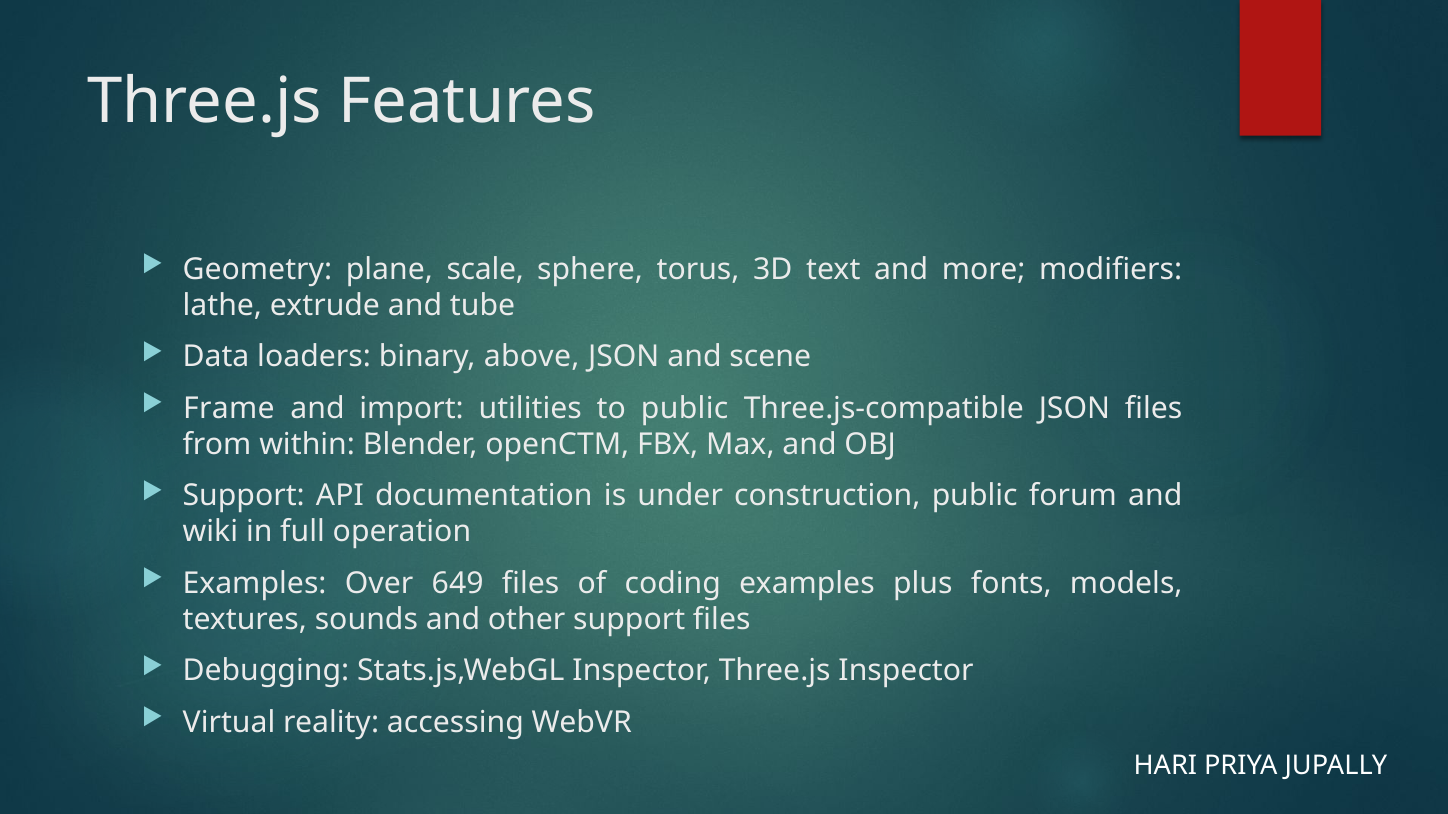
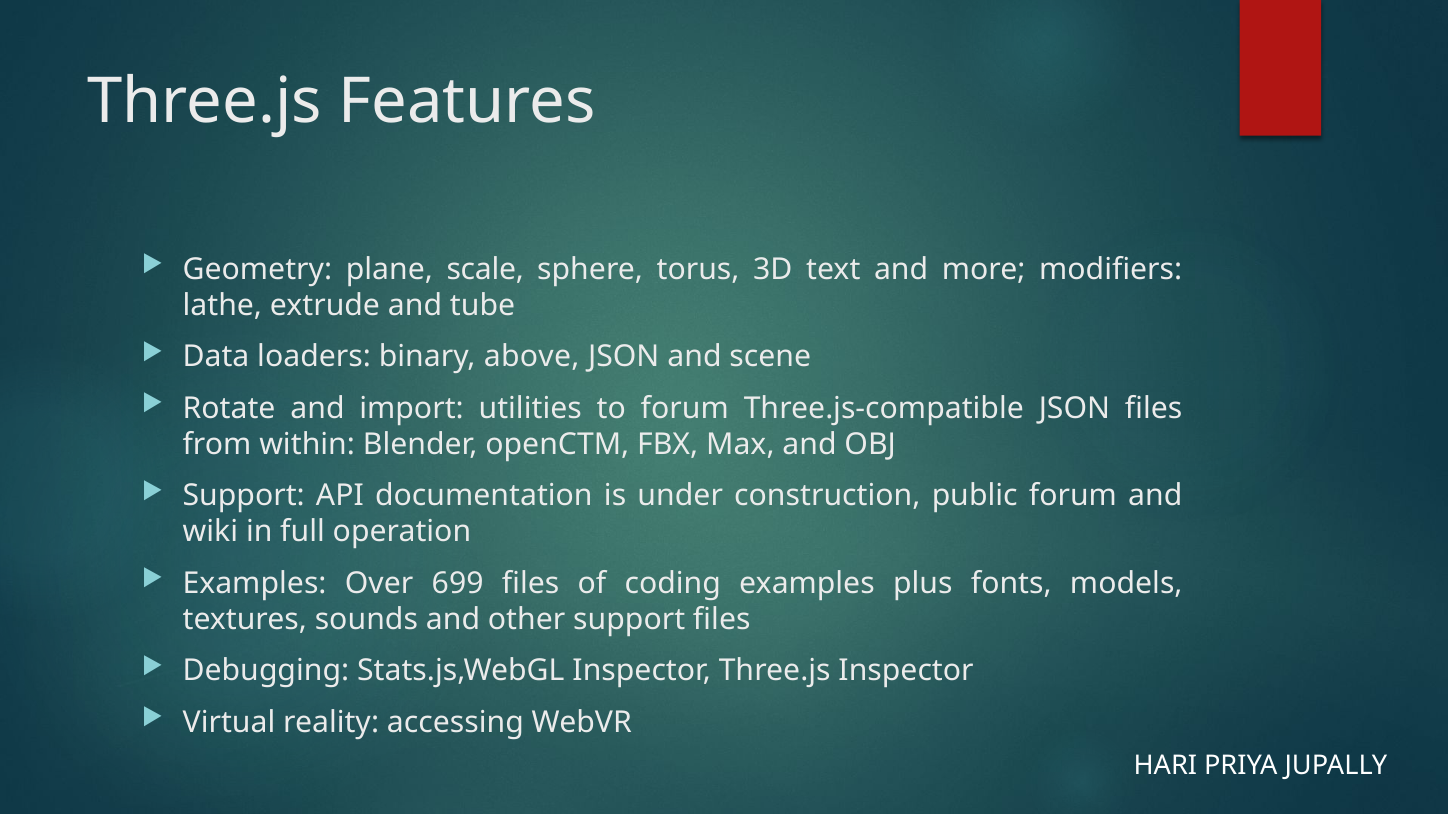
Frame: Frame -> Rotate (229, 408)
to public: public -> forum (685, 408)
649: 649 -> 699 (458, 584)
